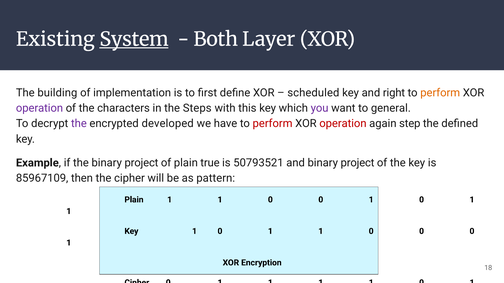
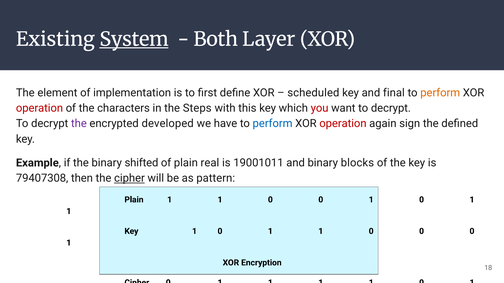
building: building -> element (57, 93)
right: right -> final (394, 93)
operation colour: purple -> red (39, 108)
you colour: purple -> red (320, 108)
want to general: general -> decrypt (391, 108)
perform colour: red -> blue (273, 124)
step: step -> sign (410, 124)
the binary project: project -> shifted (141, 163)
true: true -> real (210, 163)
50793521: 50793521 -> 19001011 (258, 163)
and binary project: project -> blocks (357, 163)
85967109: 85967109 -> 79407308 (42, 179)
cipher underline: none -> present (129, 179)
